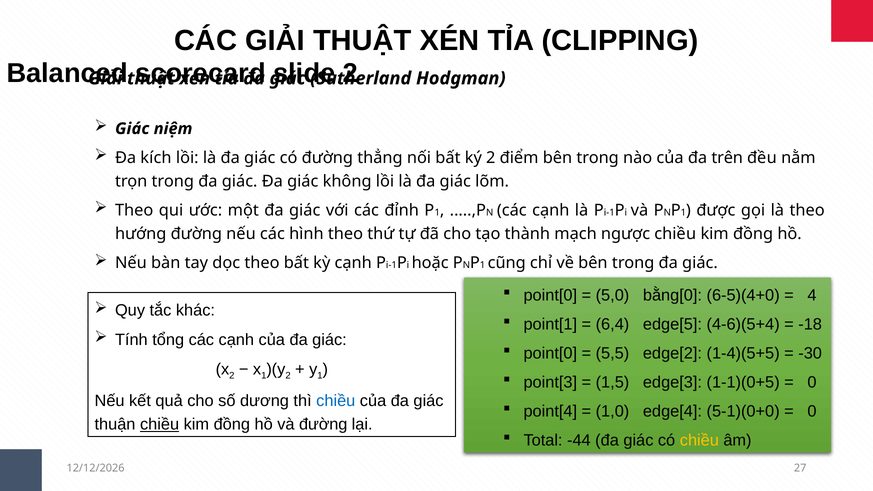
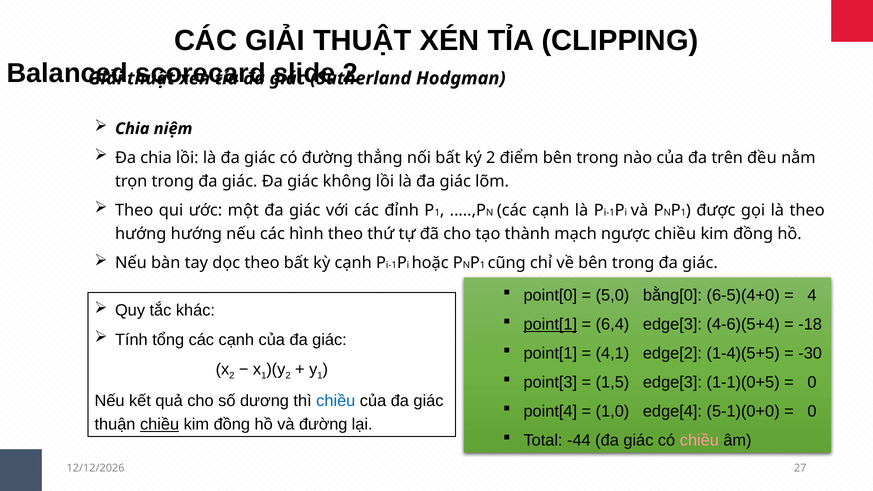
Giác: Giác -> Chia (132, 129)
Đa kích: kích -> chia (156, 158)
hướng đường: đường -> hướng (196, 234)
point[1 underline: none -> present (550, 324)
6,4 edge[5: edge[5 -> edge[3 (672, 324)
point[0: point[0 -> point[1 (550, 353)
5,5: 5,5 -> 4,1 (612, 353)
chiều colour: yellow -> pink (699, 441)
